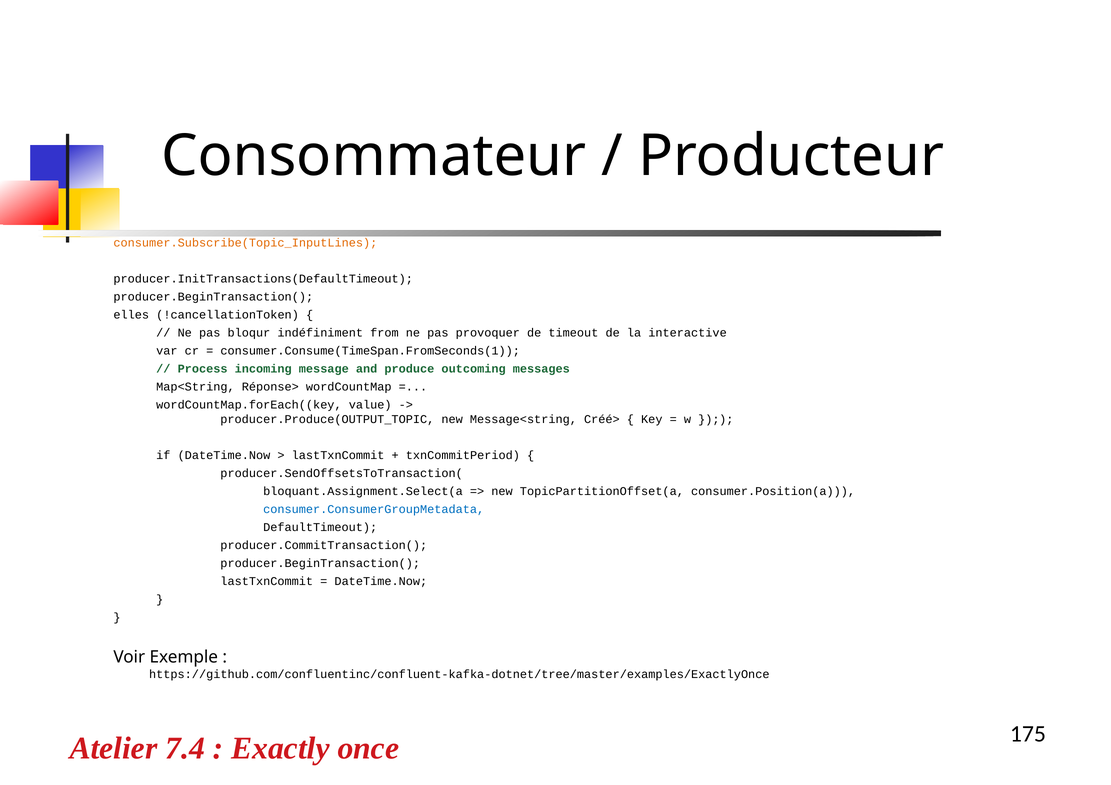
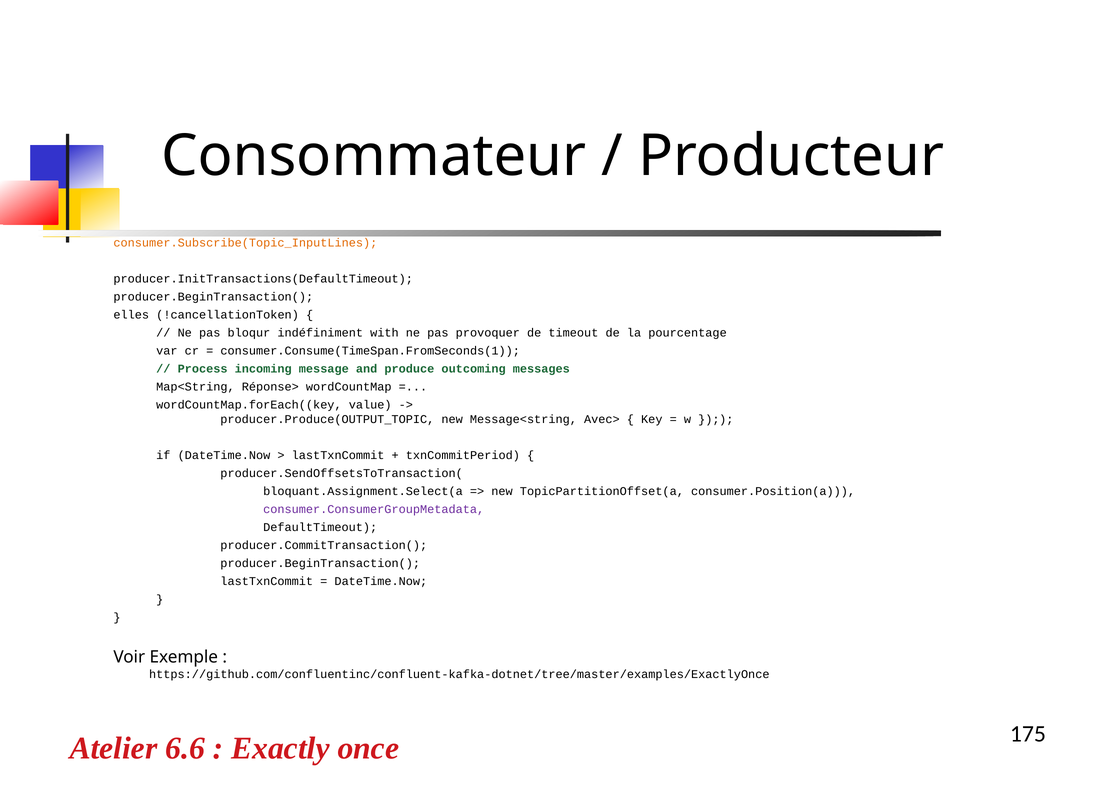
from: from -> with (384, 333)
interactive: interactive -> pourcentage (688, 333)
Créé>: Créé> -> Avec> (602, 420)
consumer.ConsumerGroupMetadata colour: blue -> purple (374, 510)
7.4: 7.4 -> 6.6 (185, 749)
